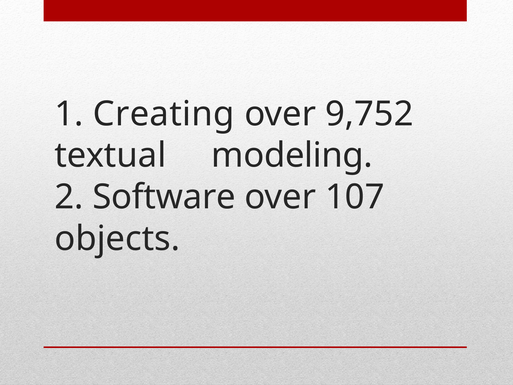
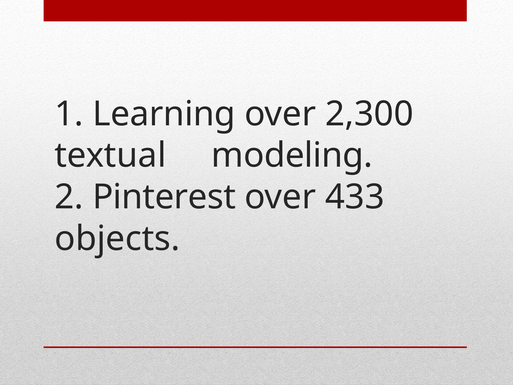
Creating: Creating -> Learning (164, 114)
9,752: 9,752 -> 2,300 (369, 114)
Software: Software -> Pinterest (164, 197)
107: 107 -> 433 (355, 197)
